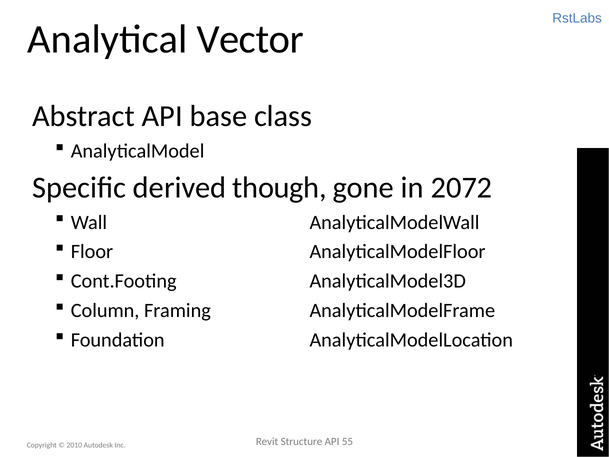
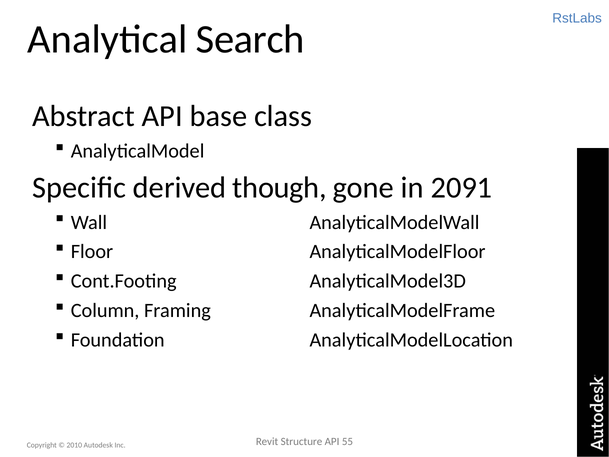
Vector: Vector -> Search (250, 39)
2072: 2072 -> 2091 (462, 187)
